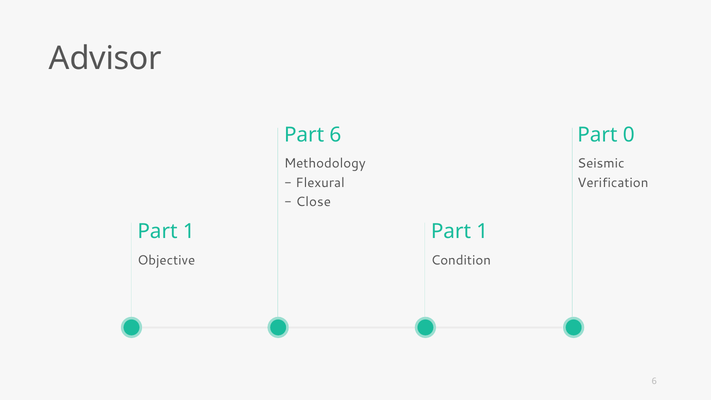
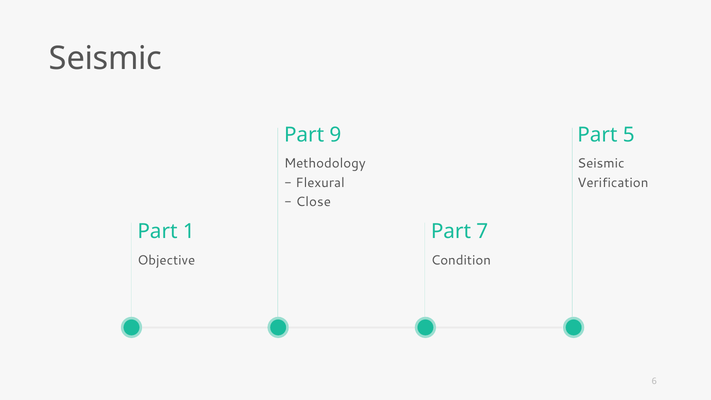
Advisor: Advisor -> Seismic (105, 59)
Part 6: 6 -> 9 (335, 135)
0: 0 -> 5 (629, 135)
1: 1 -> 7 (482, 231)
